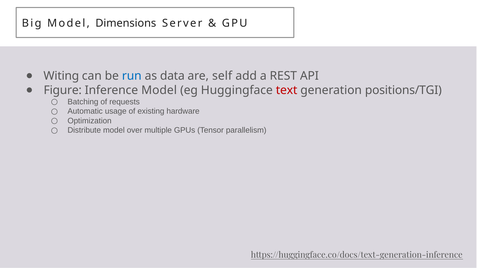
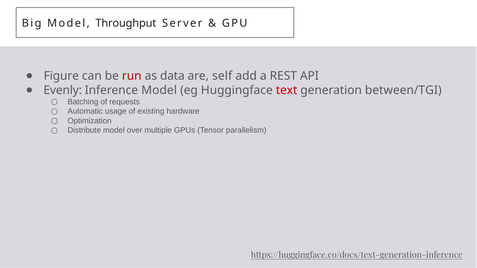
Dimensions: Dimensions -> Throughput (126, 23)
Witing: Witing -> Figure (61, 76)
run colour: blue -> red (132, 76)
Figure: Figure -> Evenly (63, 90)
positions/TGI: positions/TGI -> between/TGI (403, 90)
